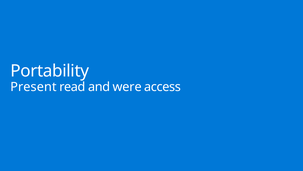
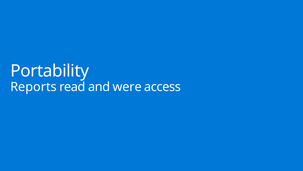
Present: Present -> Reports (34, 87)
